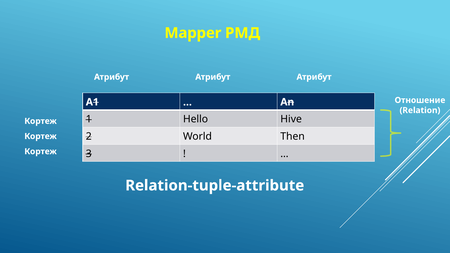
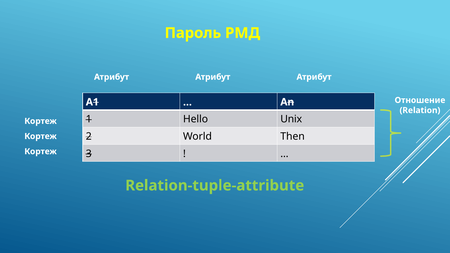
Mapper: Mapper -> Пароль (193, 33)
Hive: Hive -> Unix (291, 119)
Relation-tuple-attribute colour: white -> light green (215, 186)
